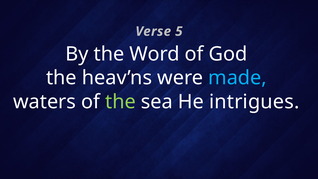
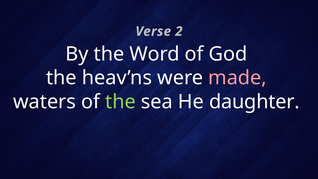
5: 5 -> 2 (179, 31)
made colour: light blue -> pink (237, 78)
intrigues: intrigues -> daughter (254, 102)
